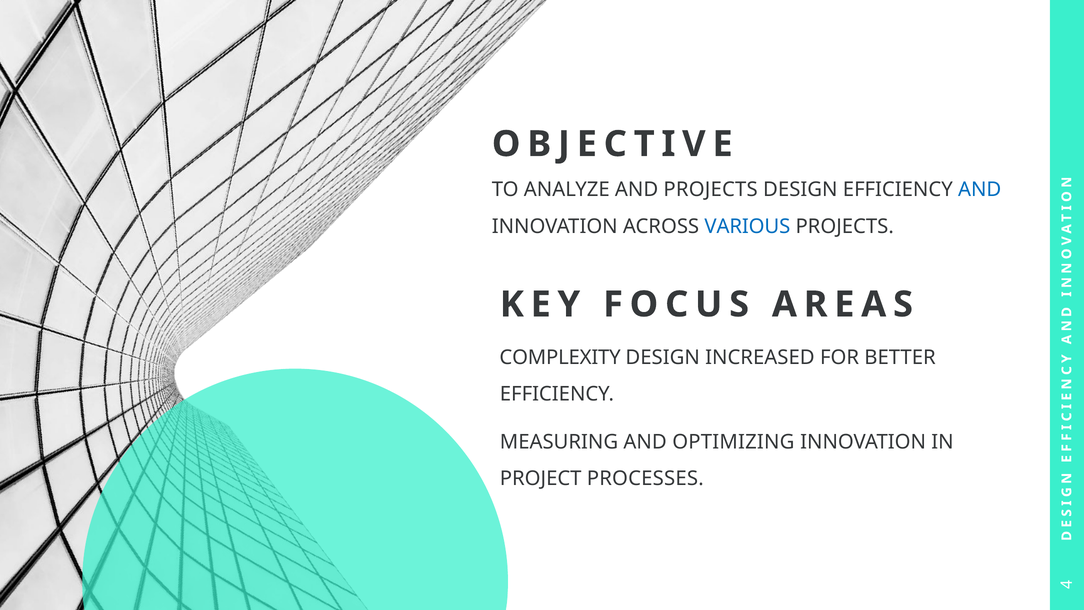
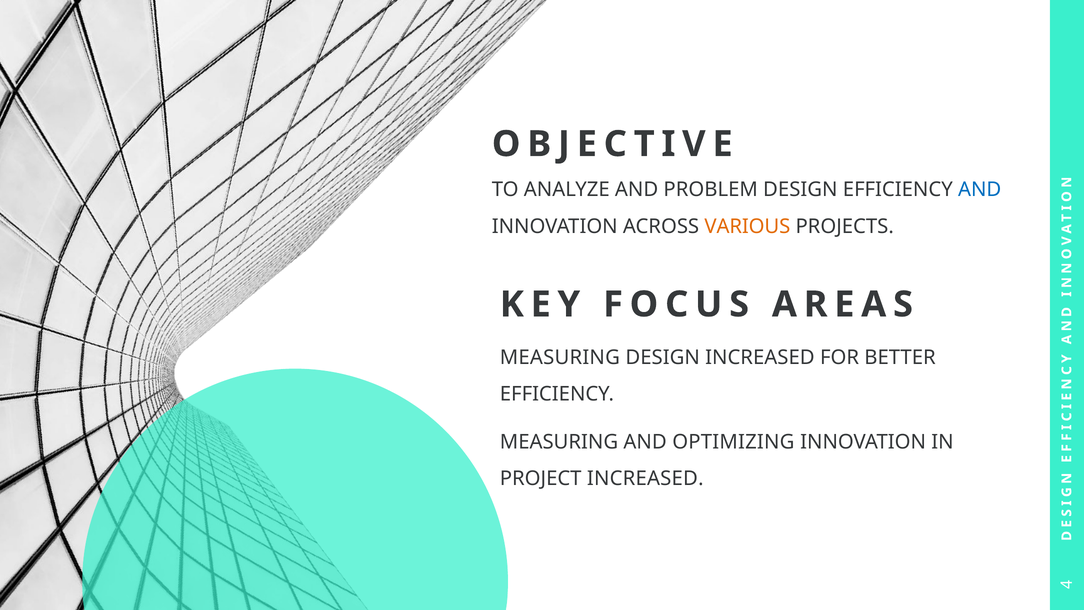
AND PROJECTS: PROJECTS -> PROBLEM (711, 190)
VARIOUS colour: blue -> orange (747, 226)
COMPLEXITY: COMPLEXITY -> MEASURING (560, 357)
PROJECT PROCESSES: PROCESSES -> INCREASED (645, 478)
